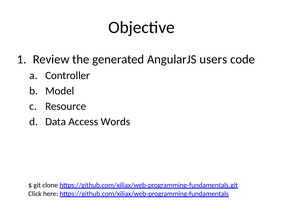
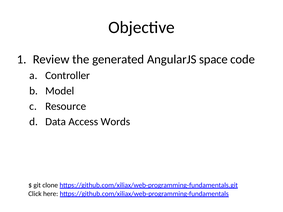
users: users -> space (213, 59)
